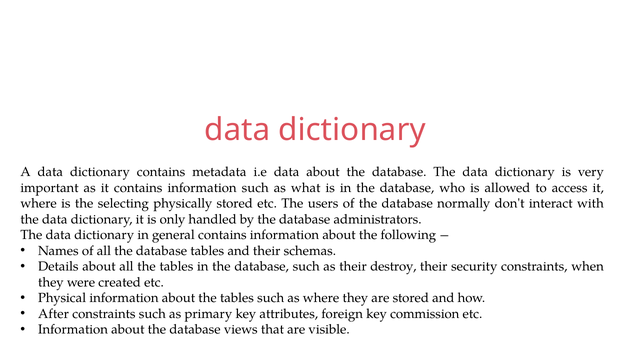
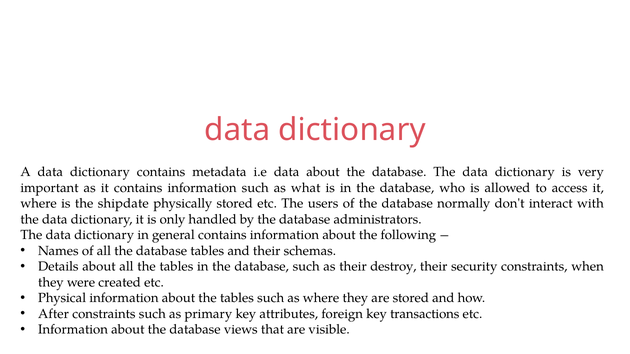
selecting: selecting -> shipdate (123, 204)
commission: commission -> transactions (425, 314)
